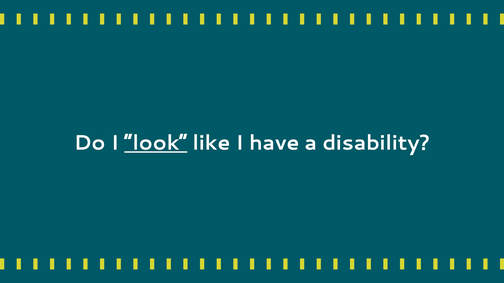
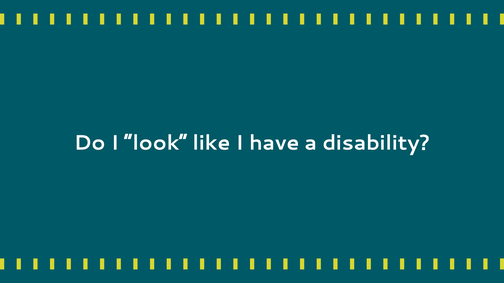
look underline: present -> none (156, 143)
